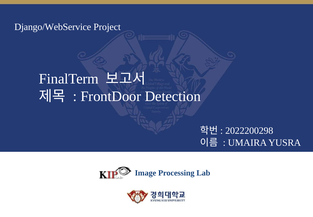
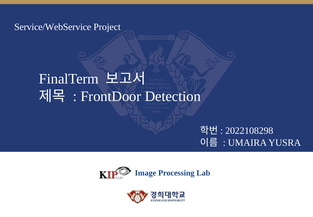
Django/WebService: Django/WebService -> Service/WebService (53, 27)
2022200298: 2022200298 -> 2022108298 (249, 130)
